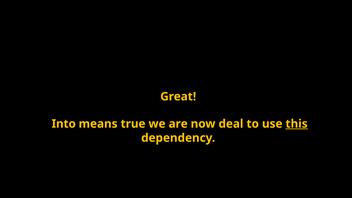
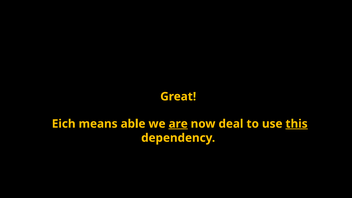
Into: Into -> Eich (64, 124)
true: true -> able (133, 124)
are underline: none -> present (178, 124)
